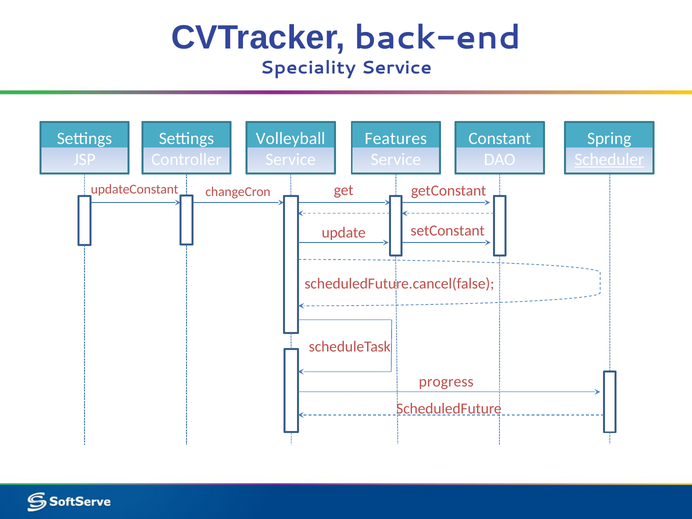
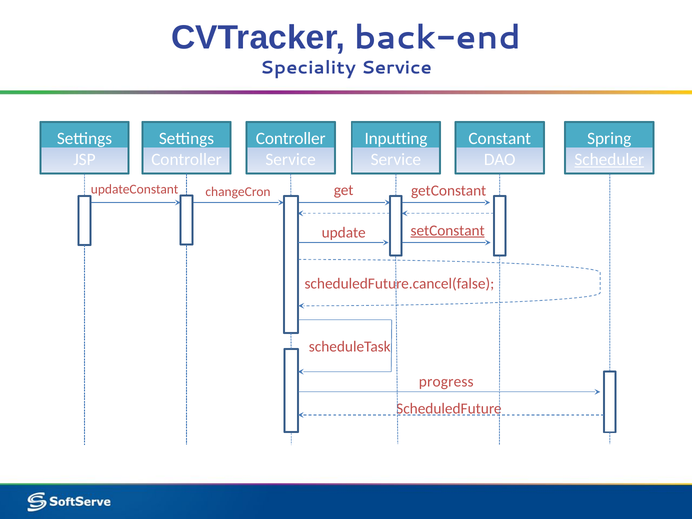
Volleyball: Volleyball -> Controller (291, 139)
Features: Features -> Inputting (396, 139)
setConstant underline: none -> present (448, 231)
